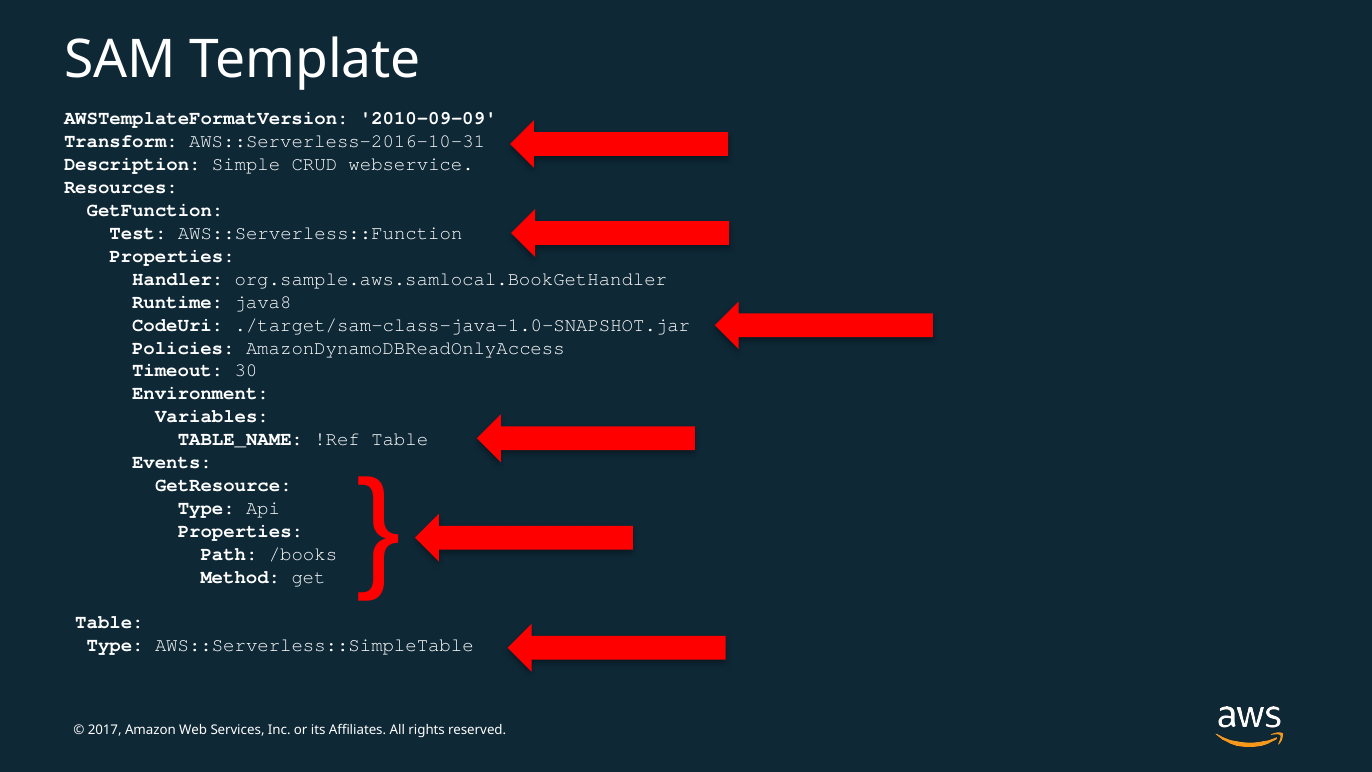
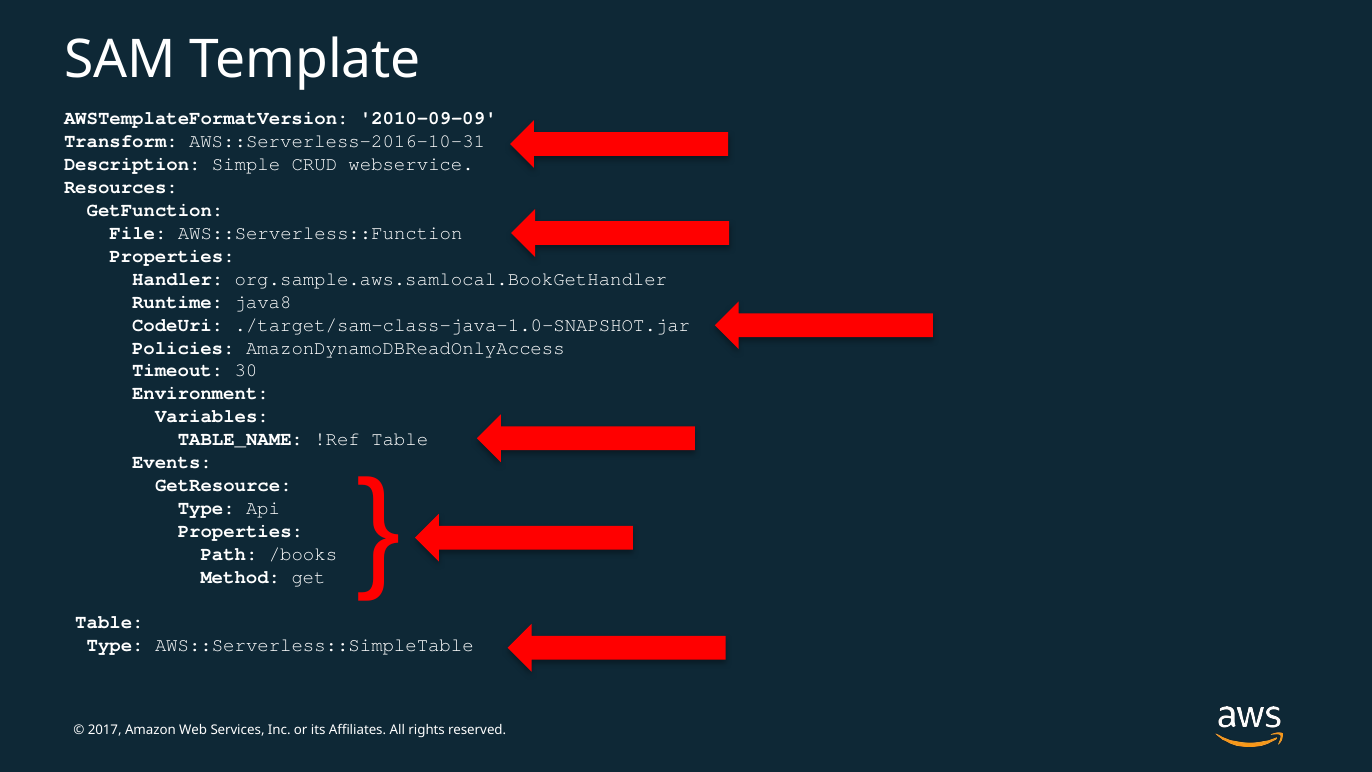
Test: Test -> File (138, 233)
